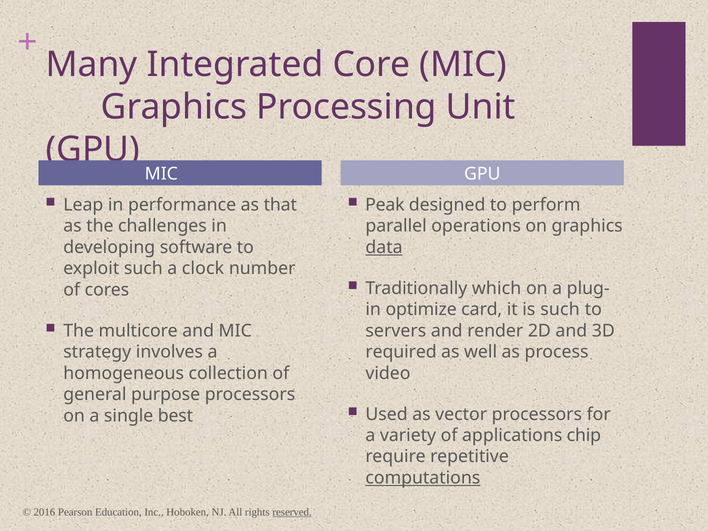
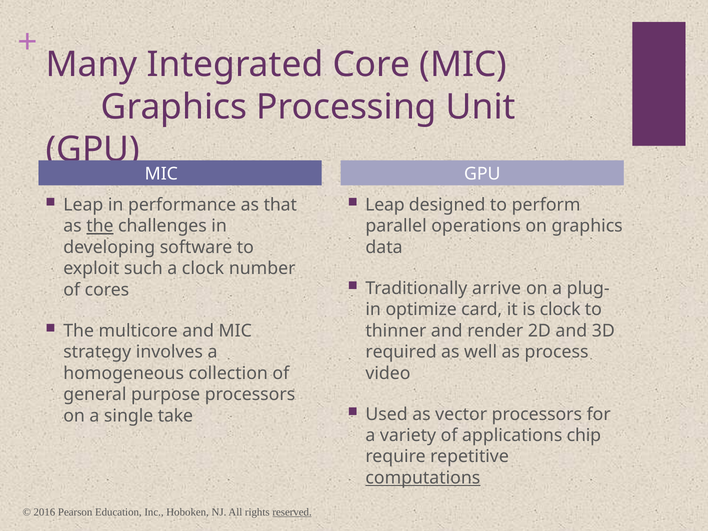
Peak: Peak -> Leap (385, 205)
the underline: none -> present (100, 226)
data underline: present -> none (384, 247)
which: which -> arrive (497, 288)
is such: such -> clock (560, 310)
servers: servers -> thinner (396, 331)
best: best -> take (175, 416)
